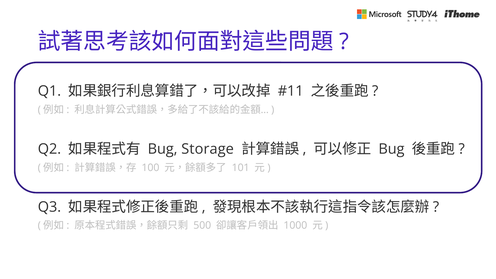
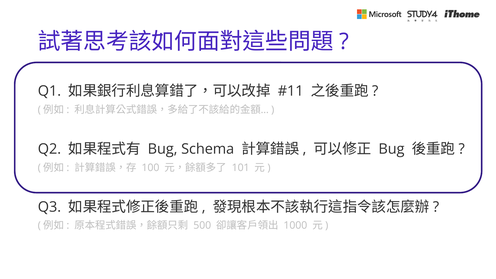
Storage: Storage -> Schema (208, 149)
